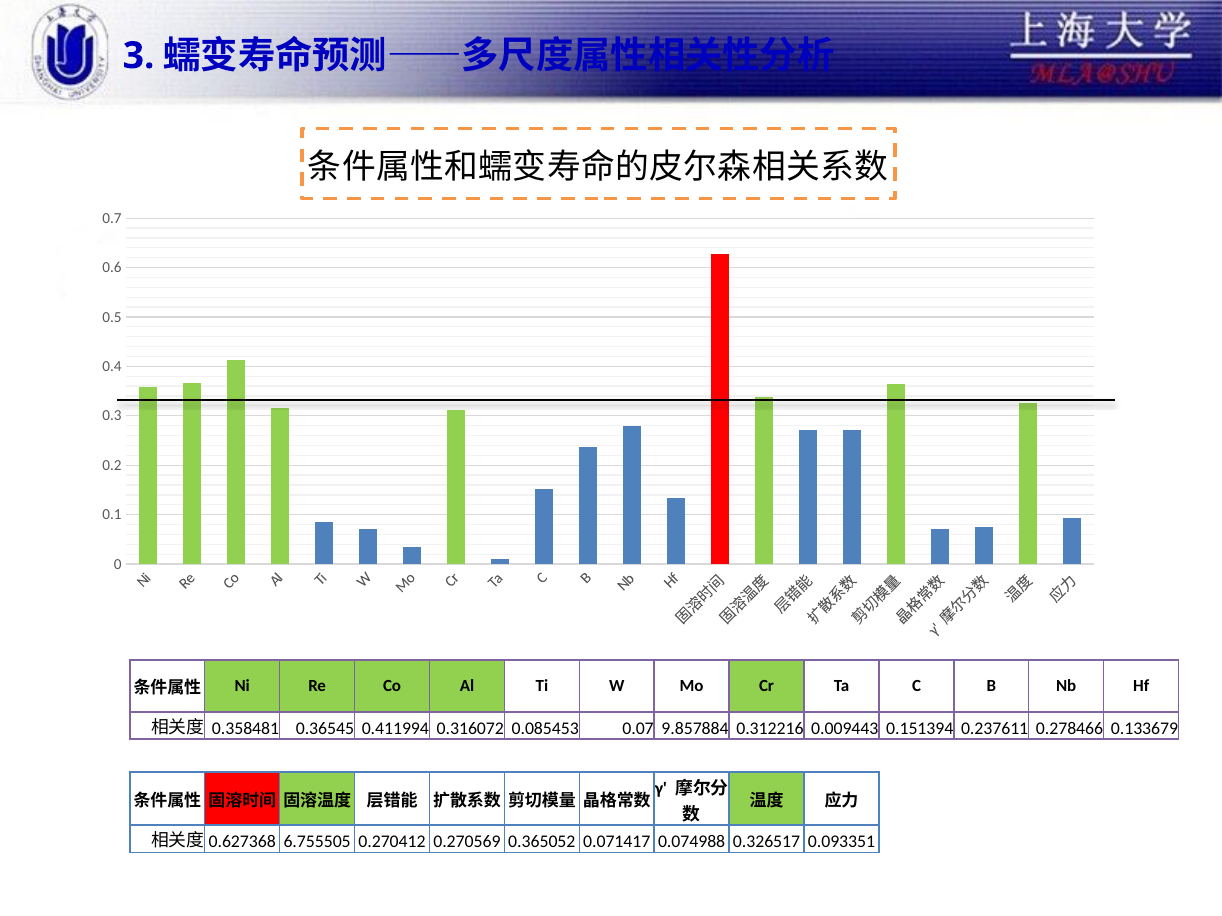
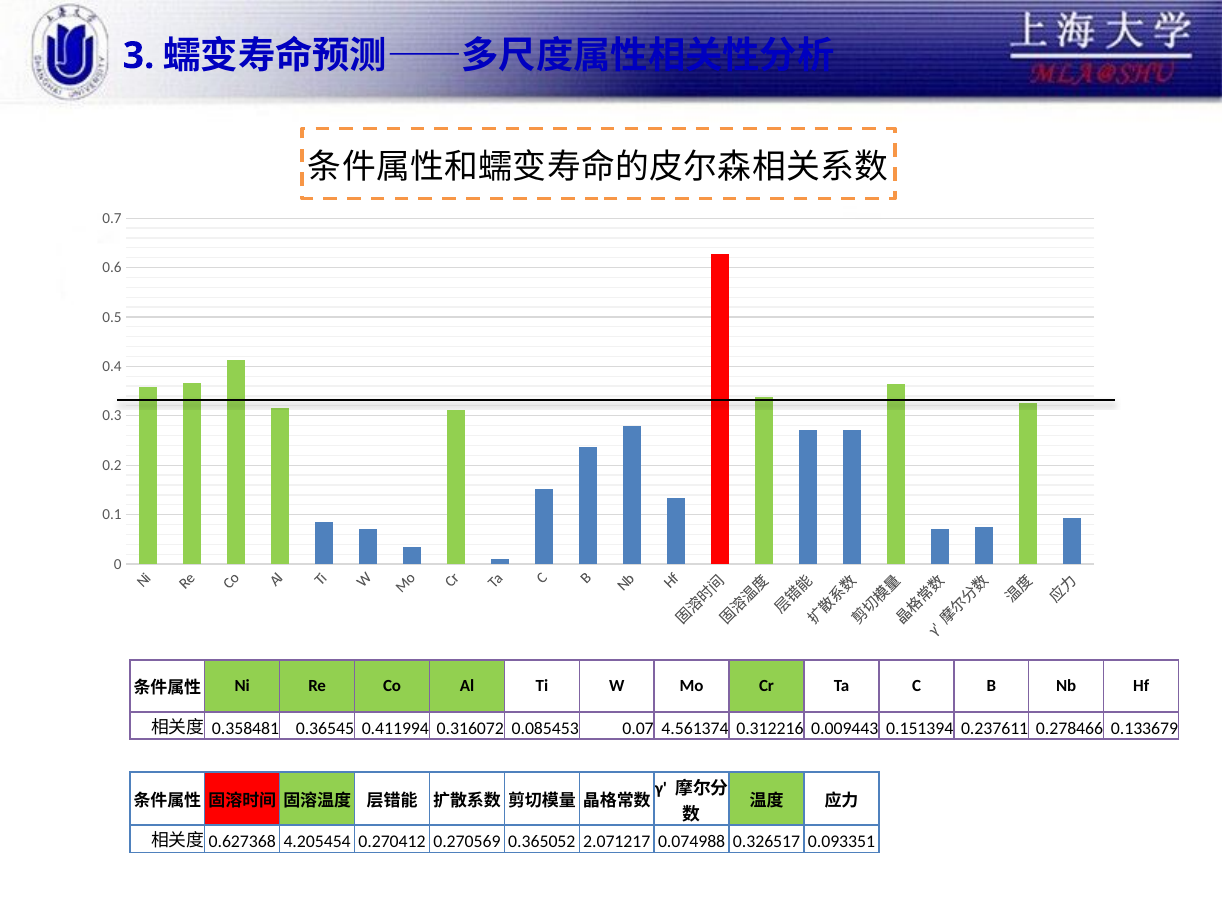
9.857884: 9.857884 -> 4.561374 (695, 729)
6.755505: 6.755505 -> 4.205454 (317, 842)
0.071417: 0.071417 -> 2.071217 (617, 842)
